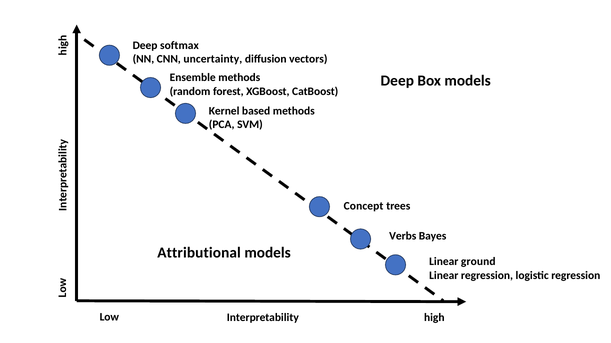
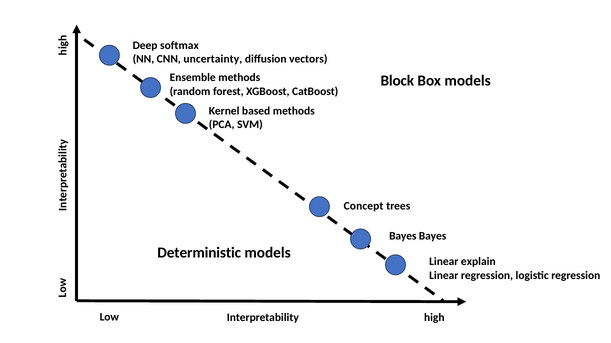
Deep: Deep -> Block (397, 81)
Verbs: Verbs -> Bayes (403, 236)
Attributional: Attributional -> Deterministic (199, 253)
ground: ground -> explain (478, 262)
